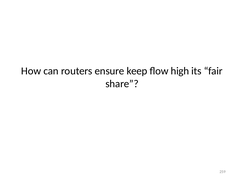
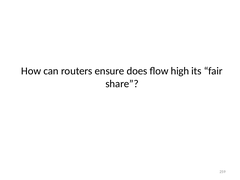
keep: keep -> does (137, 71)
